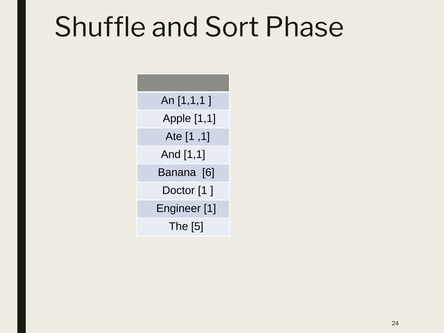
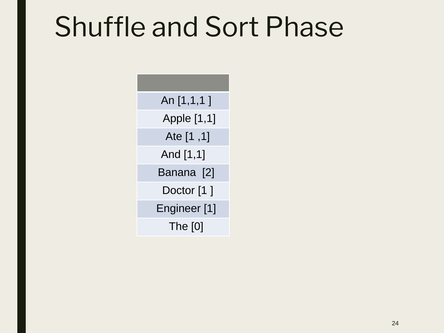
6: 6 -> 2 (208, 173)
5: 5 -> 0 (197, 227)
